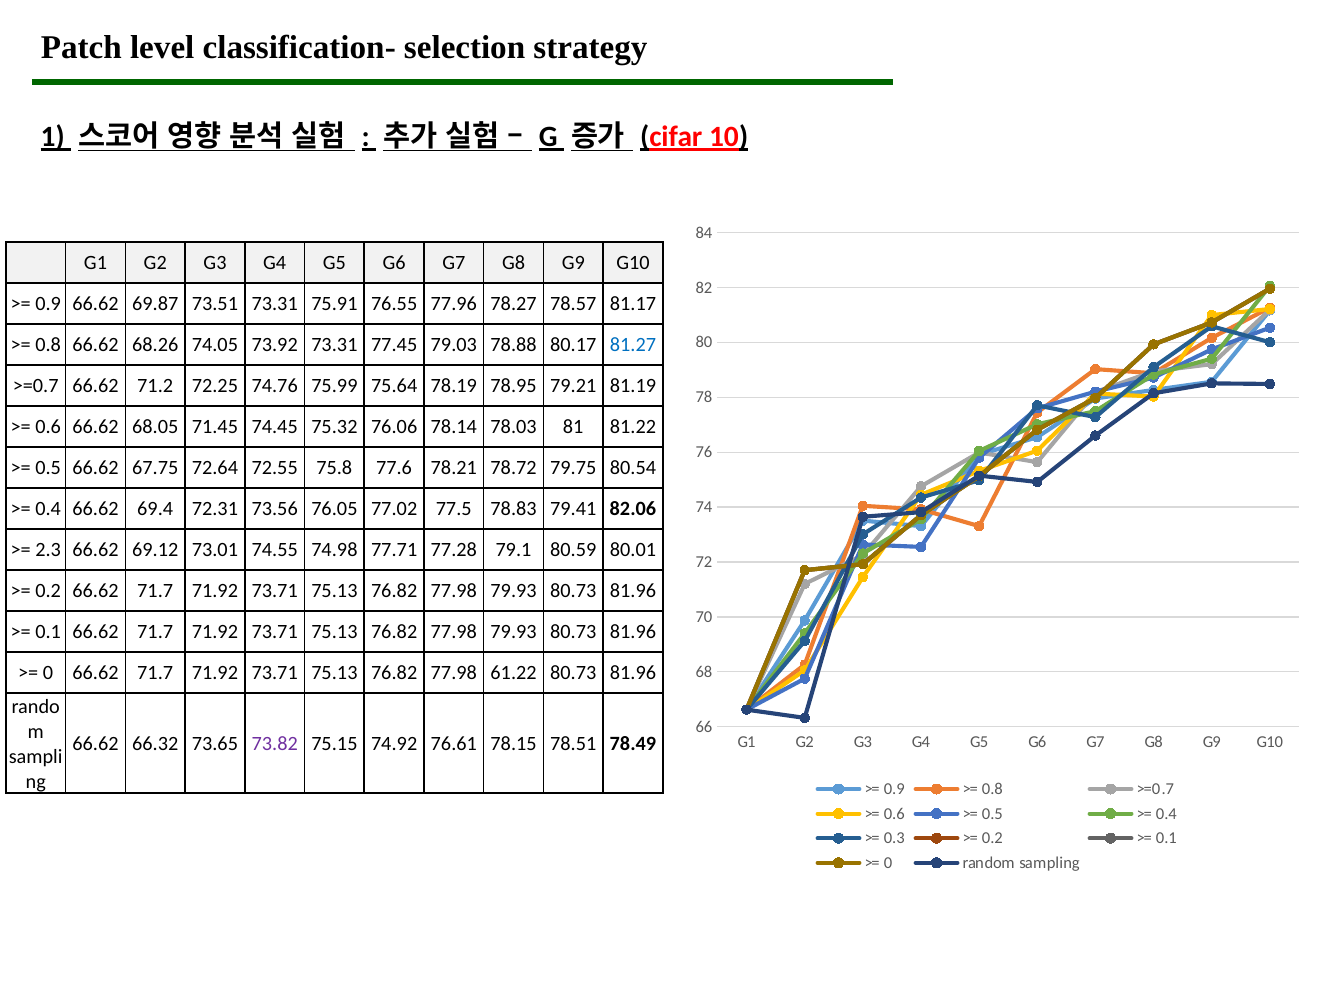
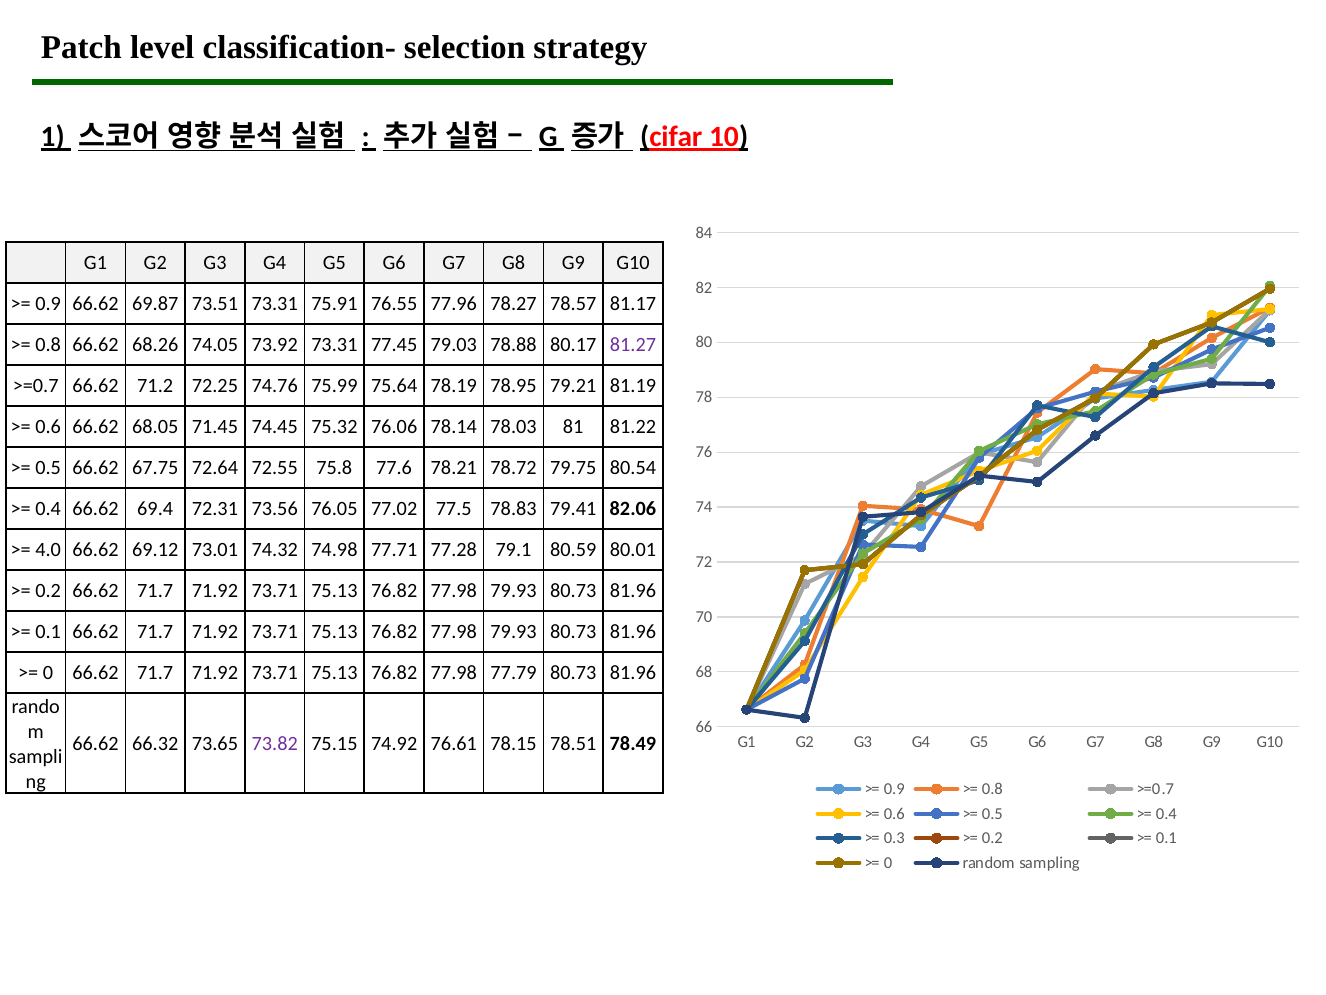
81.27 colour: blue -> purple (633, 345)
2.3: 2.3 -> 4.0 (48, 550)
74.55: 74.55 -> 74.32 (275, 550)
61.22: 61.22 -> 77.79 (514, 673)
